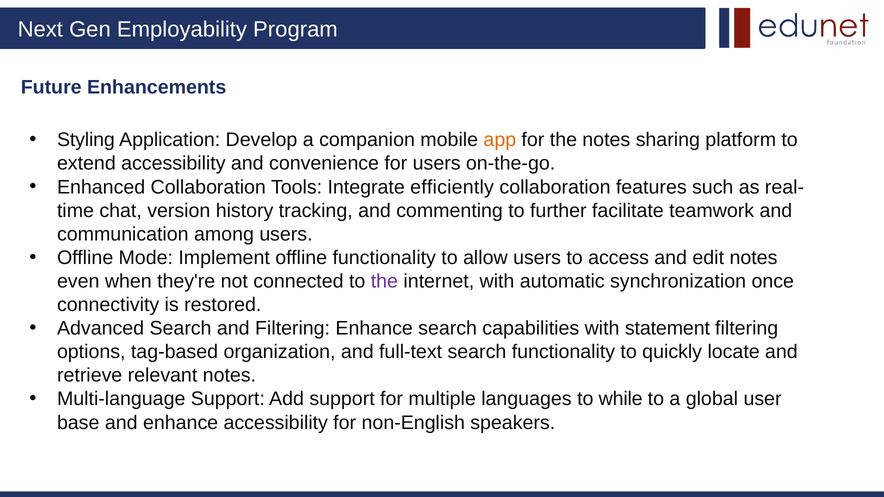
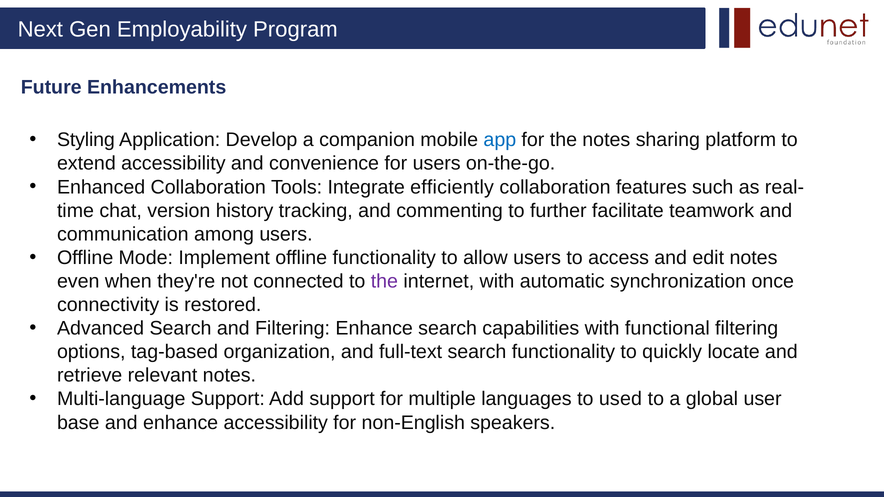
app colour: orange -> blue (500, 140)
statement: statement -> functional (667, 329)
while: while -> used (620, 399)
